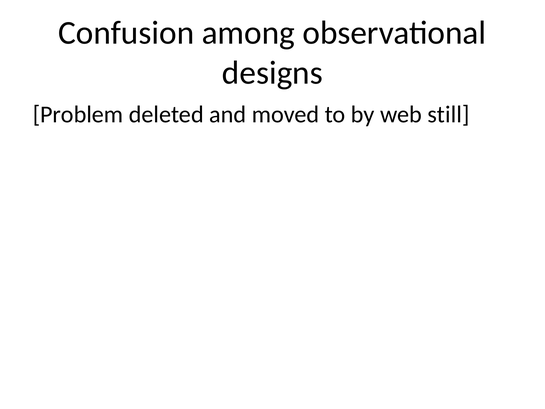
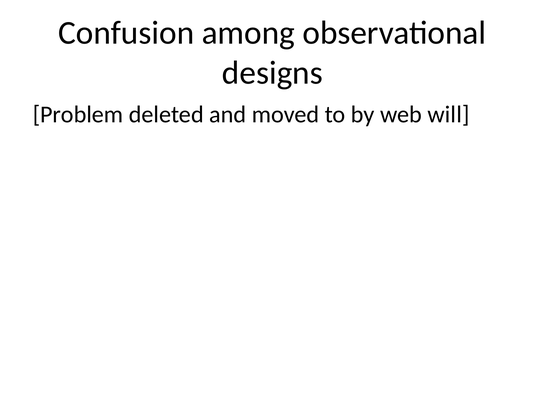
still: still -> will (448, 114)
